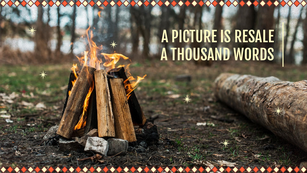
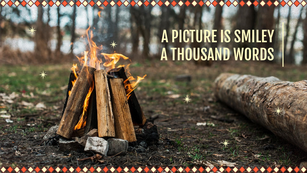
RESALE: RESALE -> SMILEY (254, 37)
